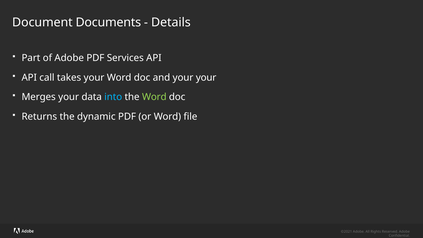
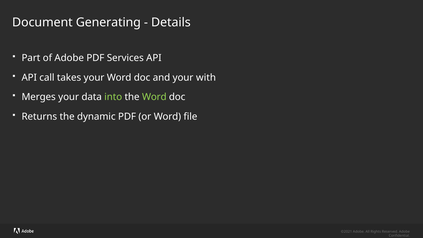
Documents: Documents -> Generating (108, 23)
your your: your -> with (206, 77)
into colour: light blue -> light green (113, 97)
